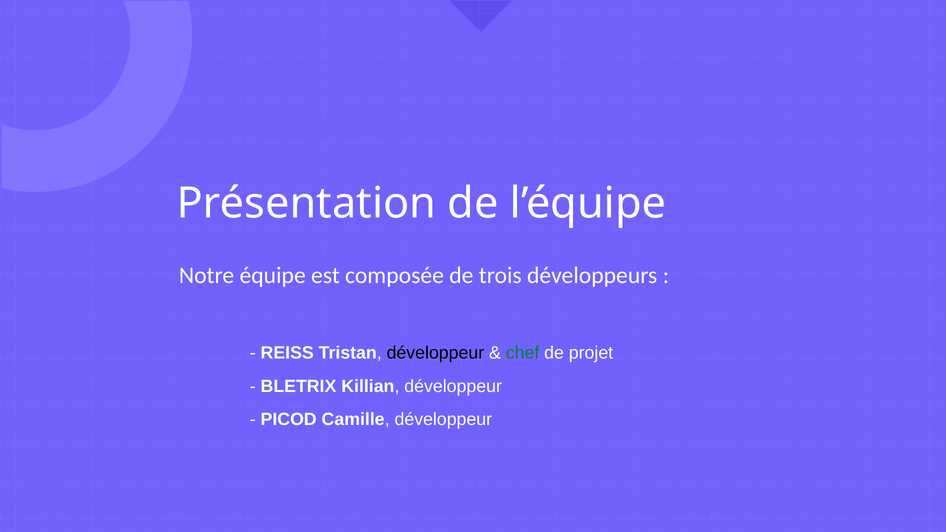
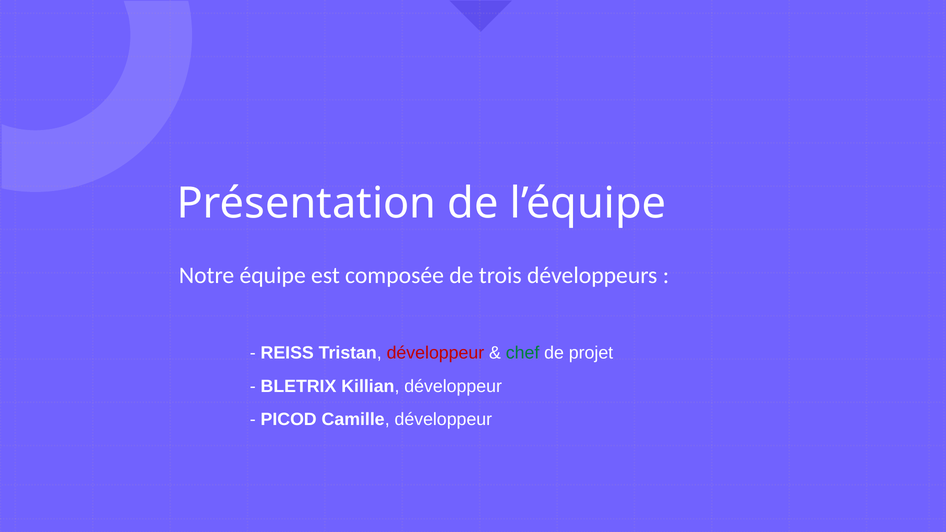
développeur colour: black -> red (435, 353)
